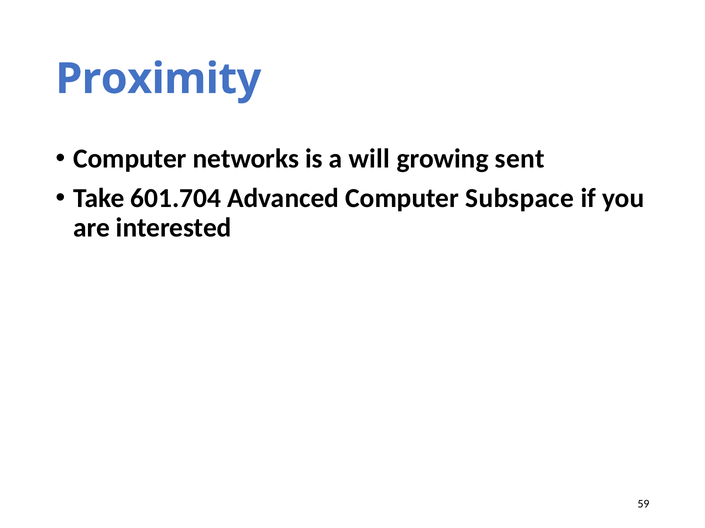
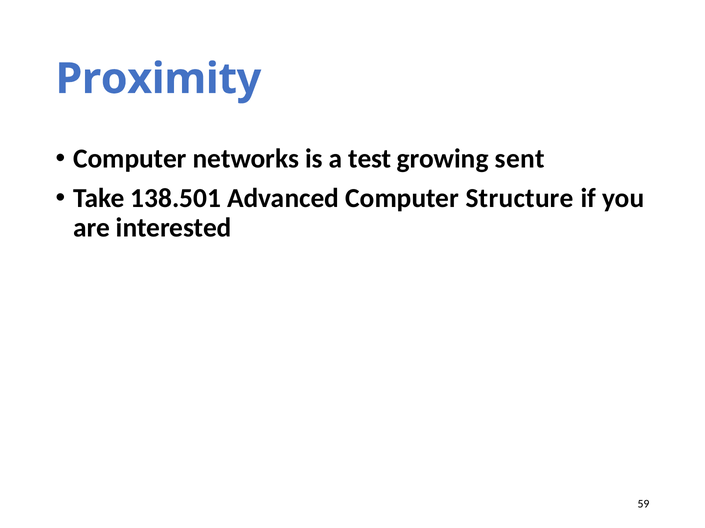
will: will -> test (370, 159)
601.704: 601.704 -> 138.501 (176, 198)
Subspace: Subspace -> Structure (520, 198)
